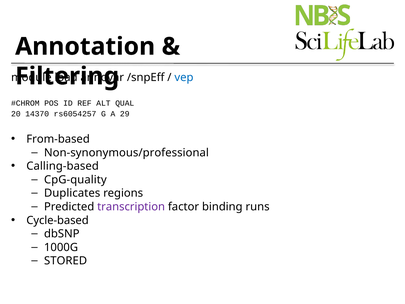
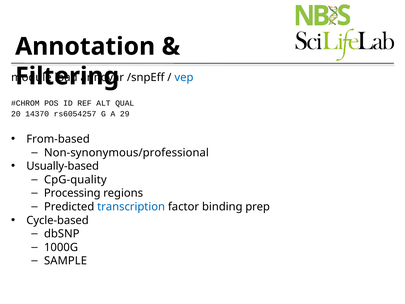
Calling-based: Calling-based -> Usually-based (63, 166)
Duplicates: Duplicates -> Processing (72, 193)
transcription colour: purple -> blue (131, 207)
runs: runs -> prep (258, 207)
STORED: STORED -> SAMPLE (66, 261)
